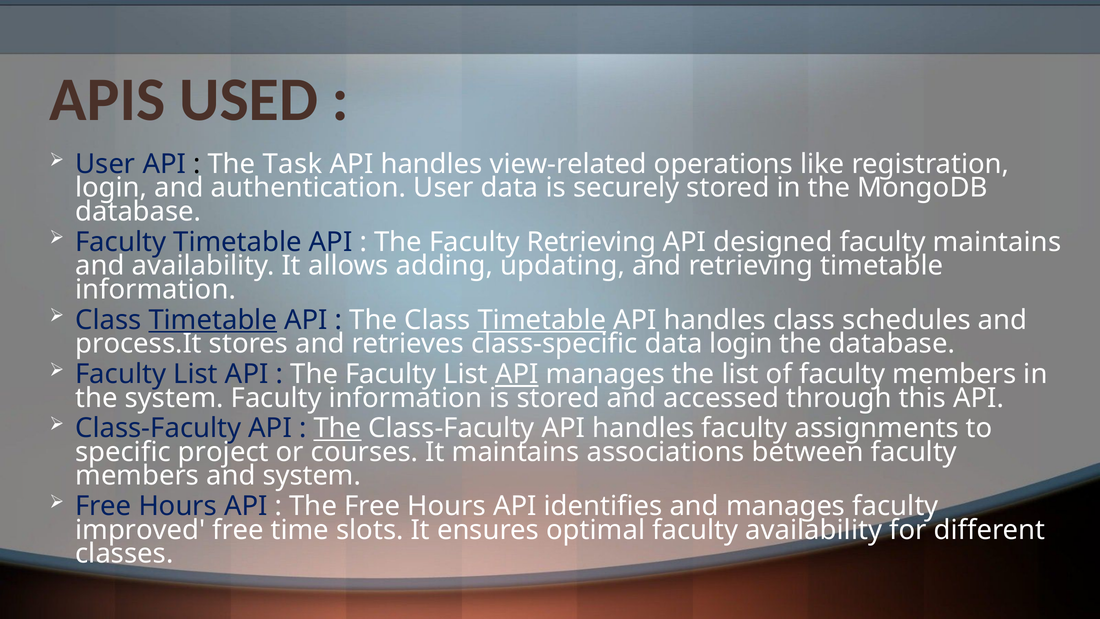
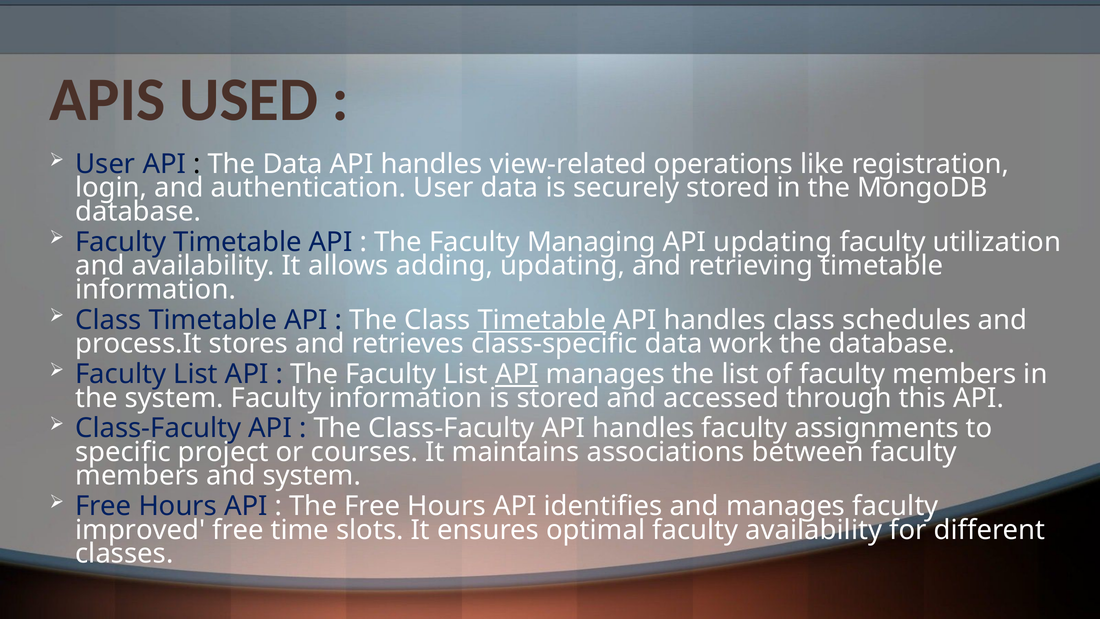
The Task: Task -> Data (293, 164)
Faculty Retrieving: Retrieving -> Managing (591, 242)
API designed: designed -> updating (773, 242)
faculty maintains: maintains -> utilization (997, 242)
Timetable underline: present -> none (213, 320)
data login: login -> work (741, 344)
The underline: present -> none (337, 428)
